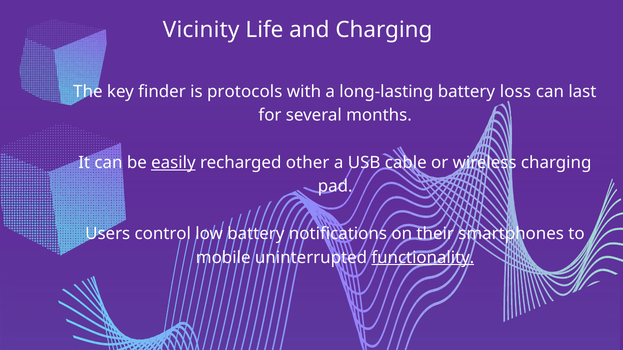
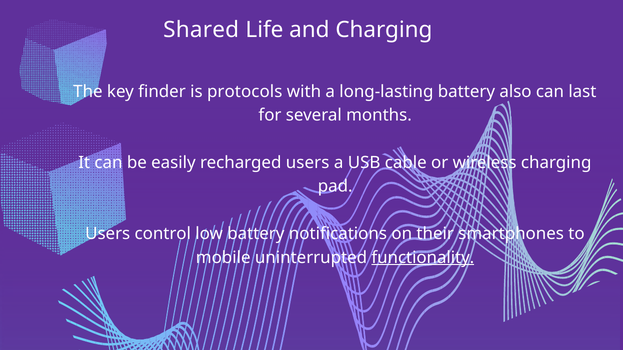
Vicinity: Vicinity -> Shared (201, 30)
loss: loss -> also (516, 92)
easily underline: present -> none (173, 163)
recharged other: other -> users (308, 163)
